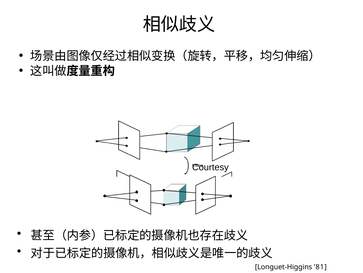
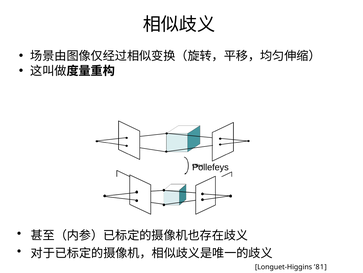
Courtesy: Courtesy -> Pollefeys (210, 167)
